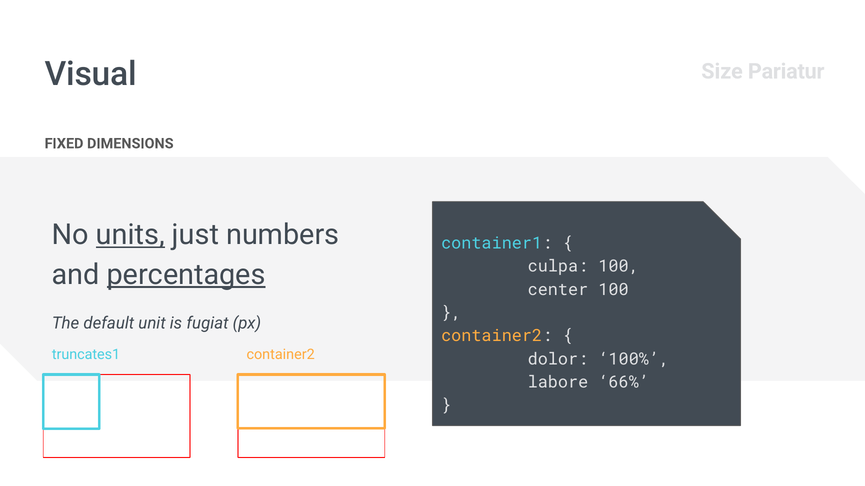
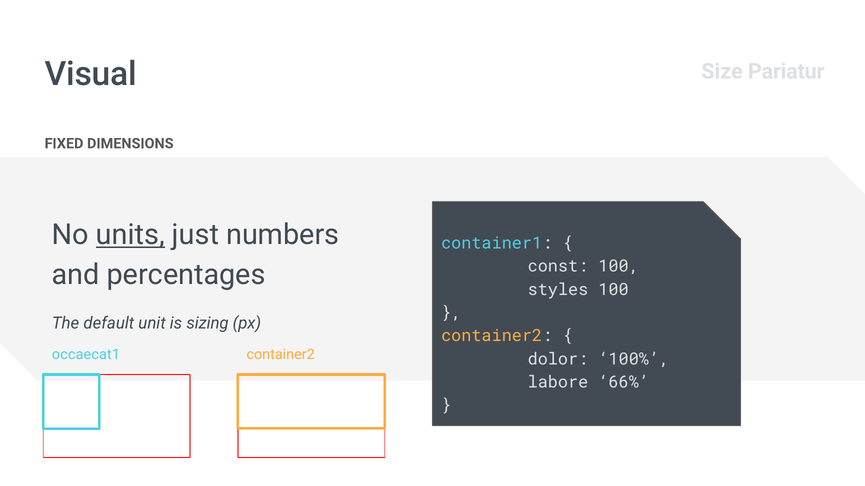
culpa: culpa -> const (558, 267)
percentages underline: present -> none (186, 275)
center: center -> styles (558, 290)
fugiat: fugiat -> sizing (208, 324)
truncates1: truncates1 -> occaecat1 (86, 355)
